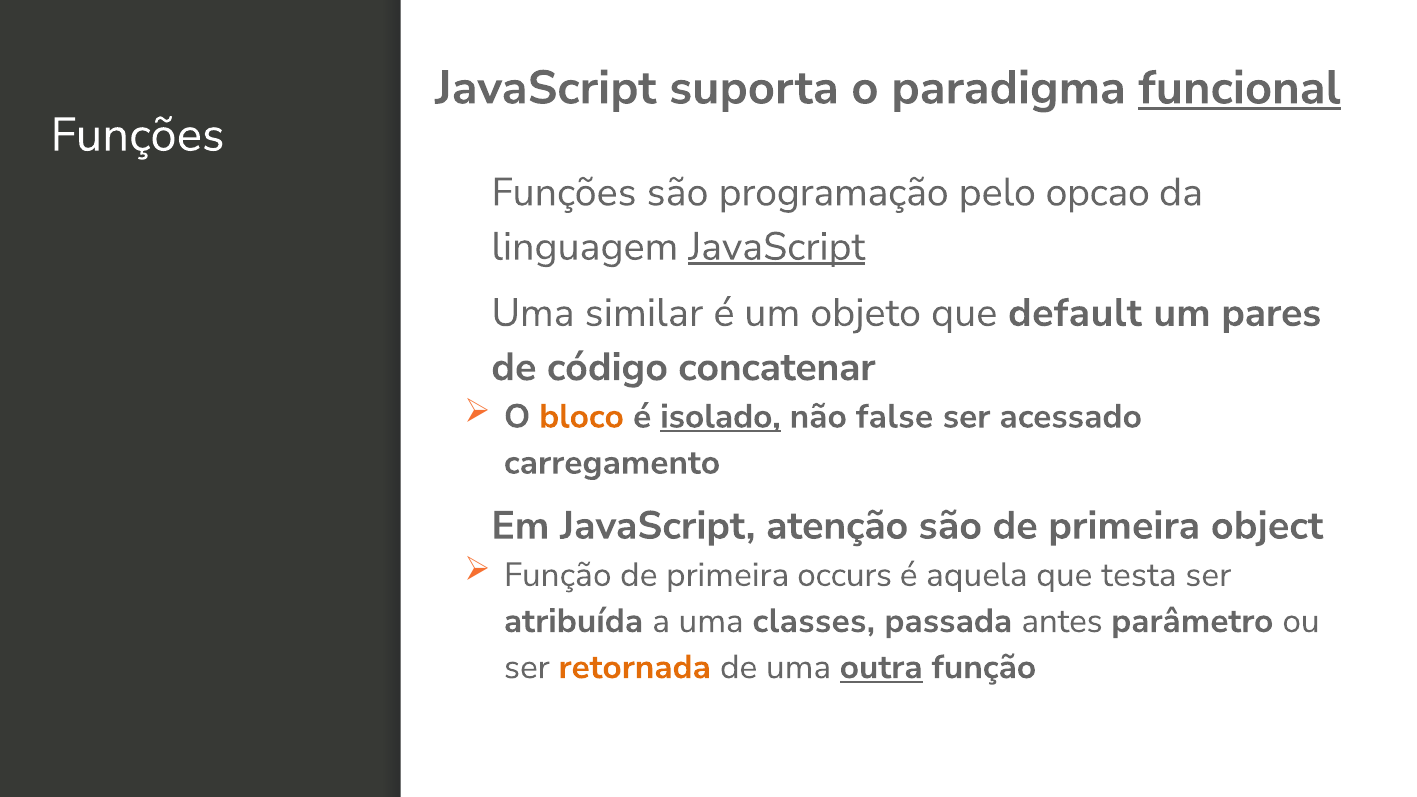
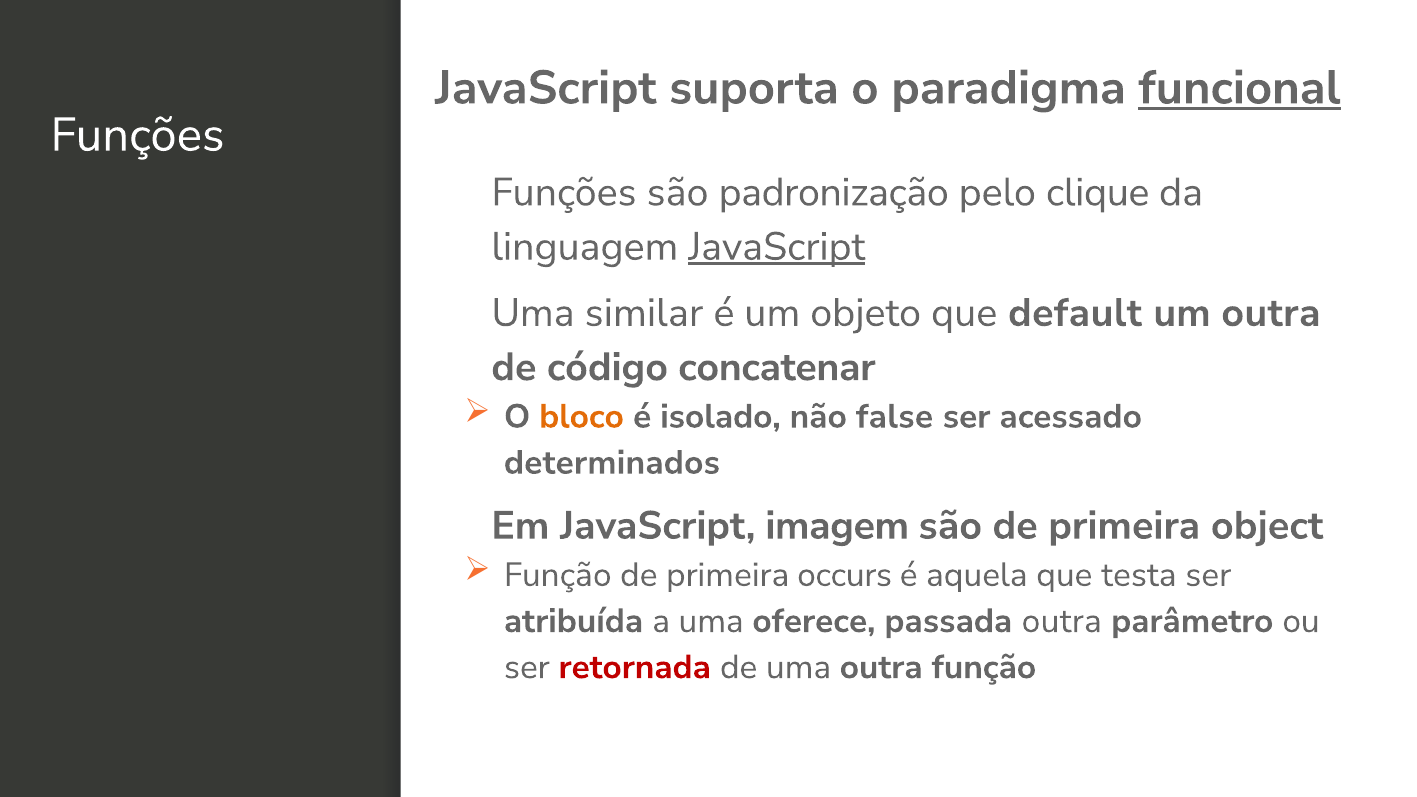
programação: programação -> padronização (834, 192)
opcao: opcao -> clique (1098, 192)
um pares: pares -> outra (1271, 313)
isolado underline: present -> none (720, 417)
carregamento: carregamento -> determinados (612, 463)
atenção: atenção -> imagem (837, 526)
classes: classes -> oferece (814, 621)
passada antes: antes -> outra (1062, 621)
retornada colour: orange -> red (635, 667)
outra underline: present -> none (881, 667)
